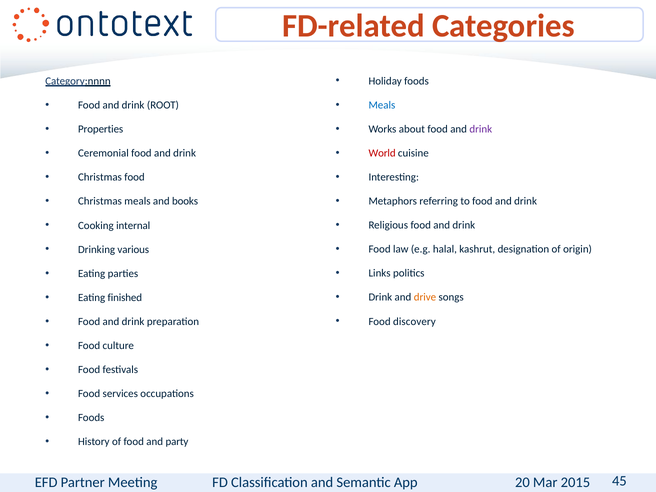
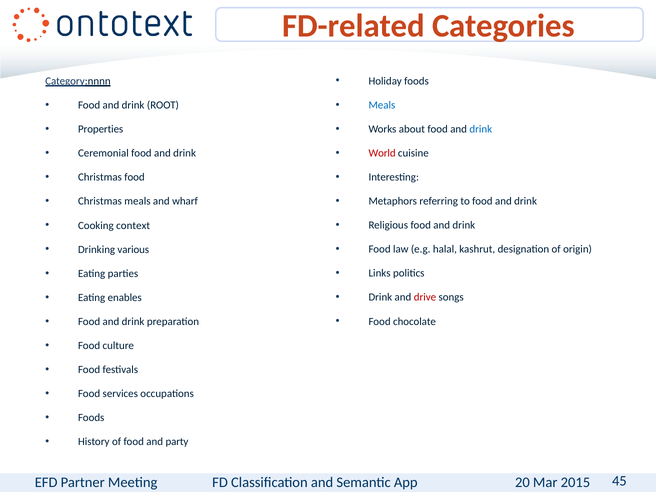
drink colour: purple -> blue (481, 129)
books: books -> wharf (185, 201)
internal: internal -> context (133, 225)
drive colour: orange -> red (425, 297)
finished: finished -> enables (125, 298)
discovery: discovery -> chocolate (415, 321)
